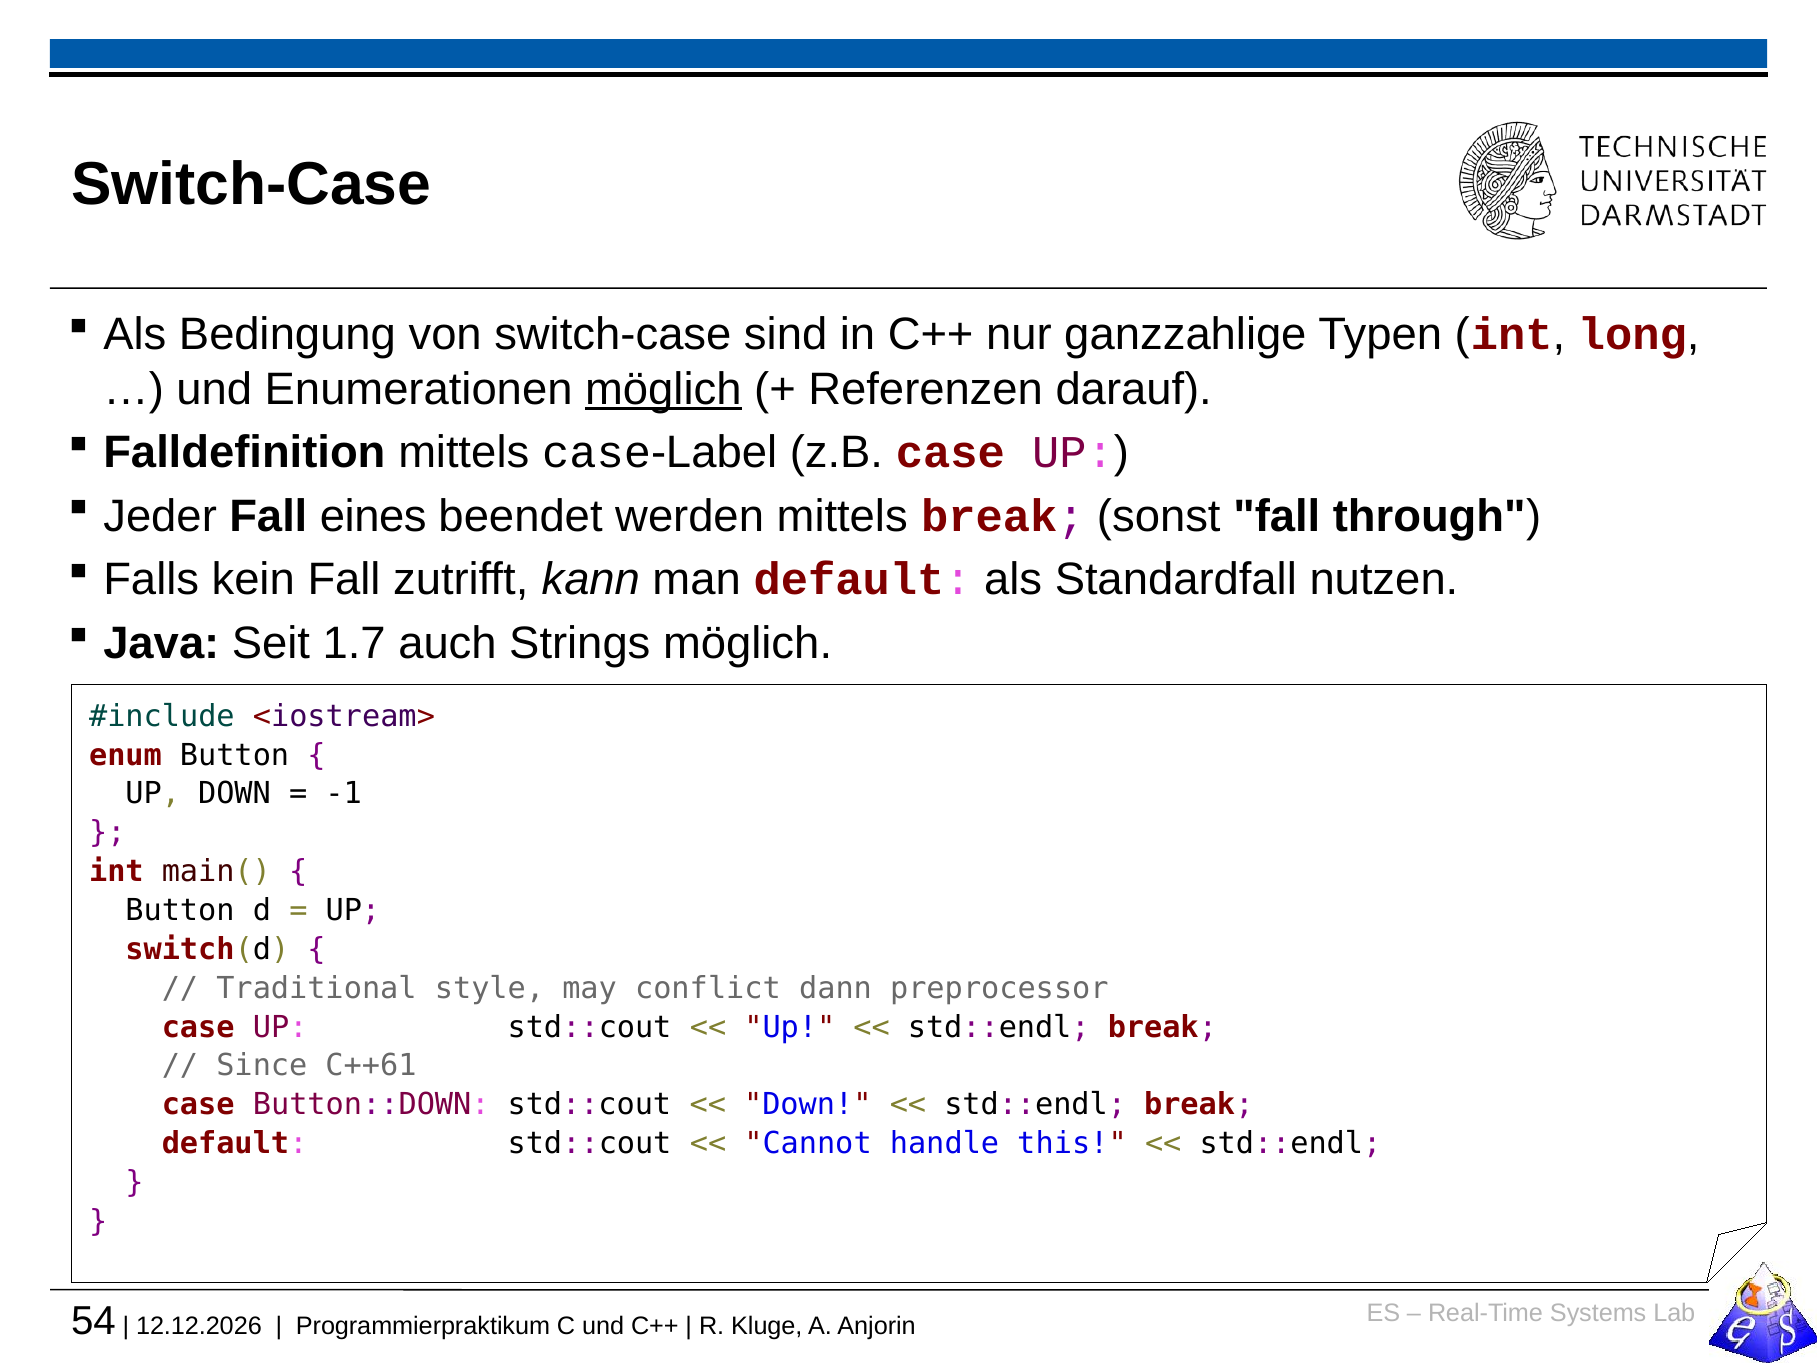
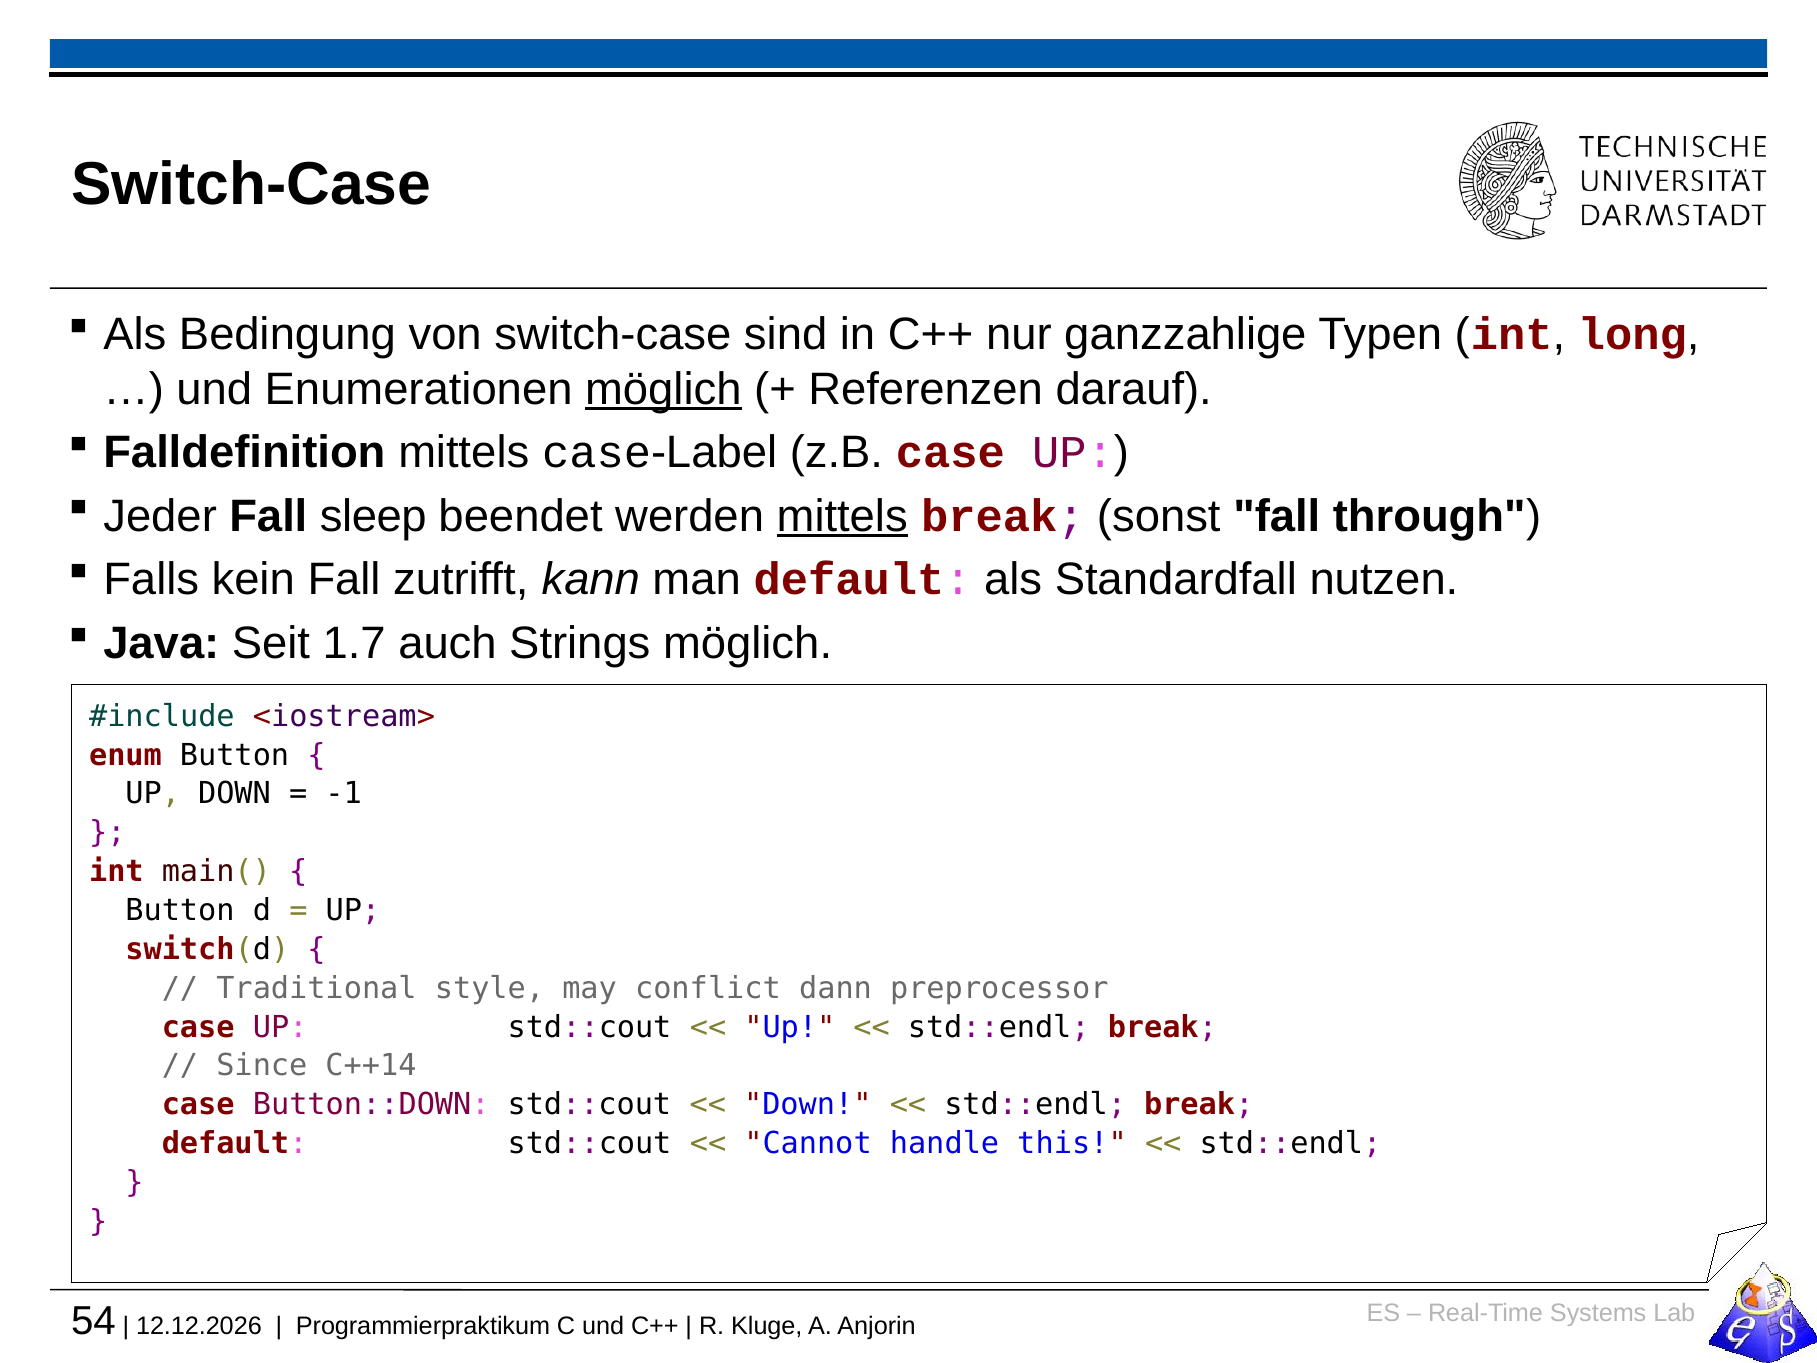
eines: eines -> sleep (373, 516)
mittels underline: none -> present (842, 516)
C++61: C++61 -> C++14 (371, 1066)
